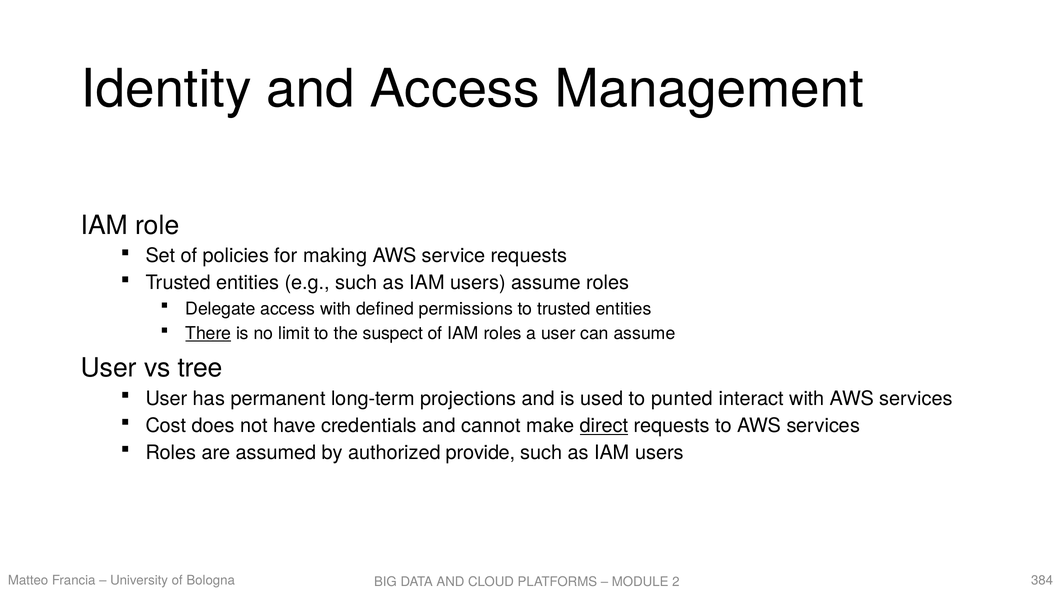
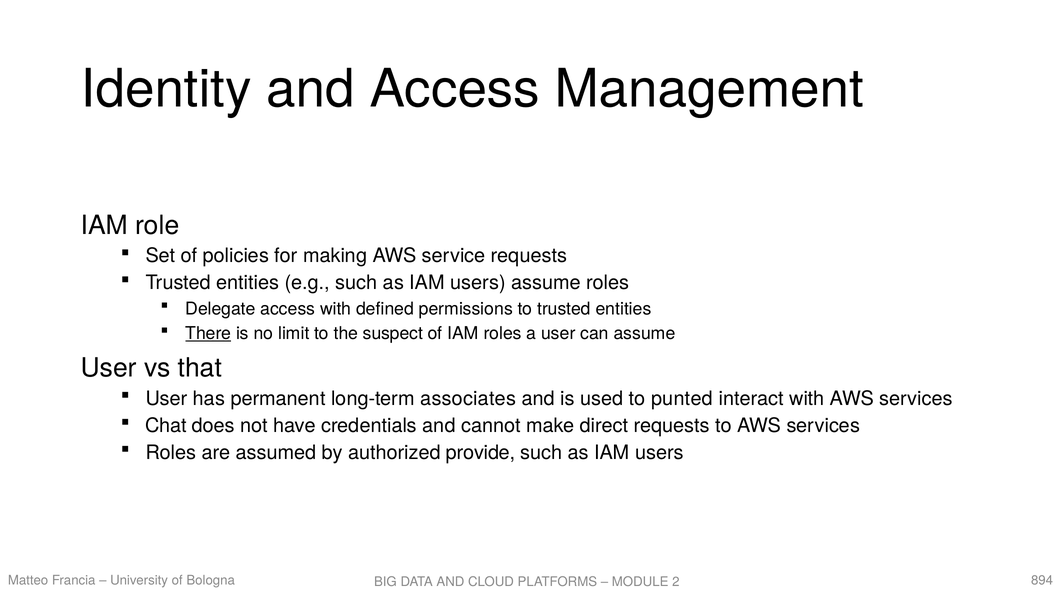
tree: tree -> that (200, 368)
projections: projections -> associates (468, 399)
Cost: Cost -> Chat (166, 426)
direct underline: present -> none (604, 426)
384: 384 -> 894 (1042, 580)
